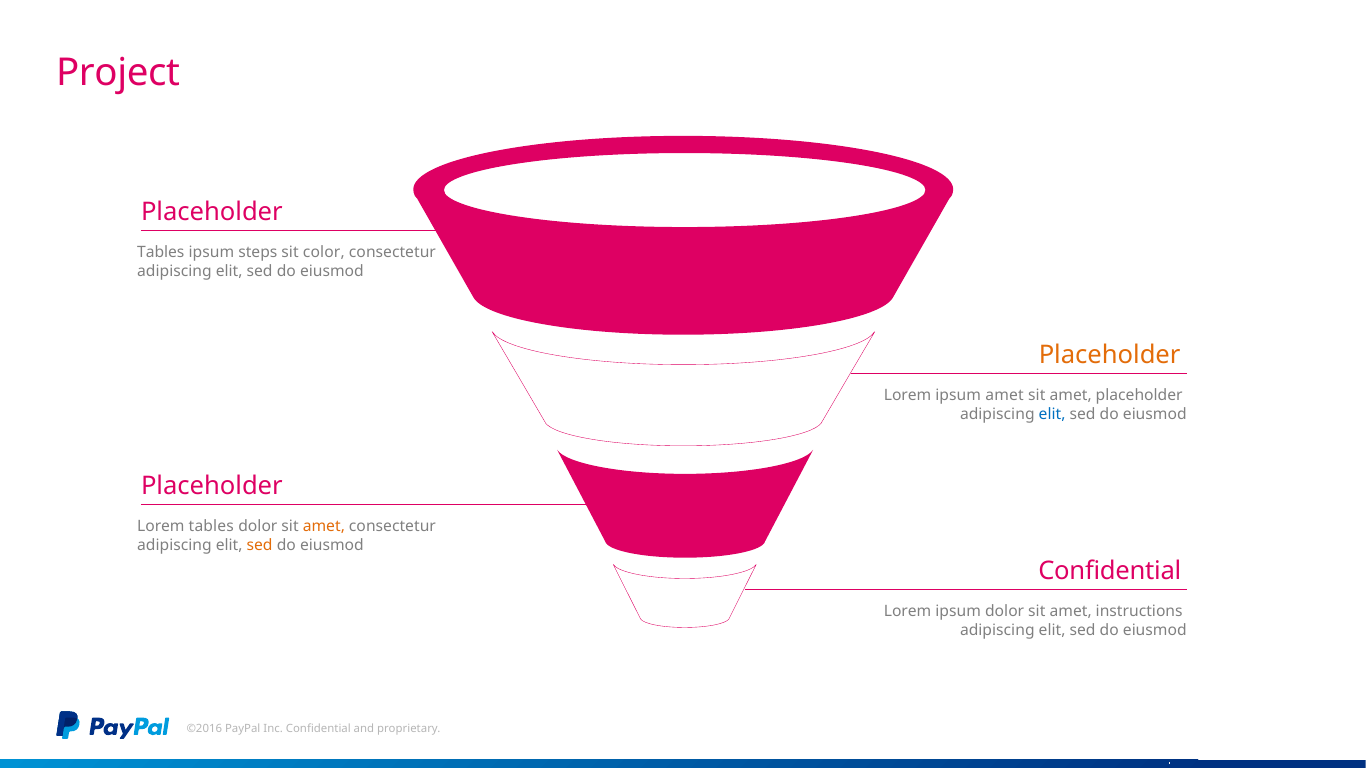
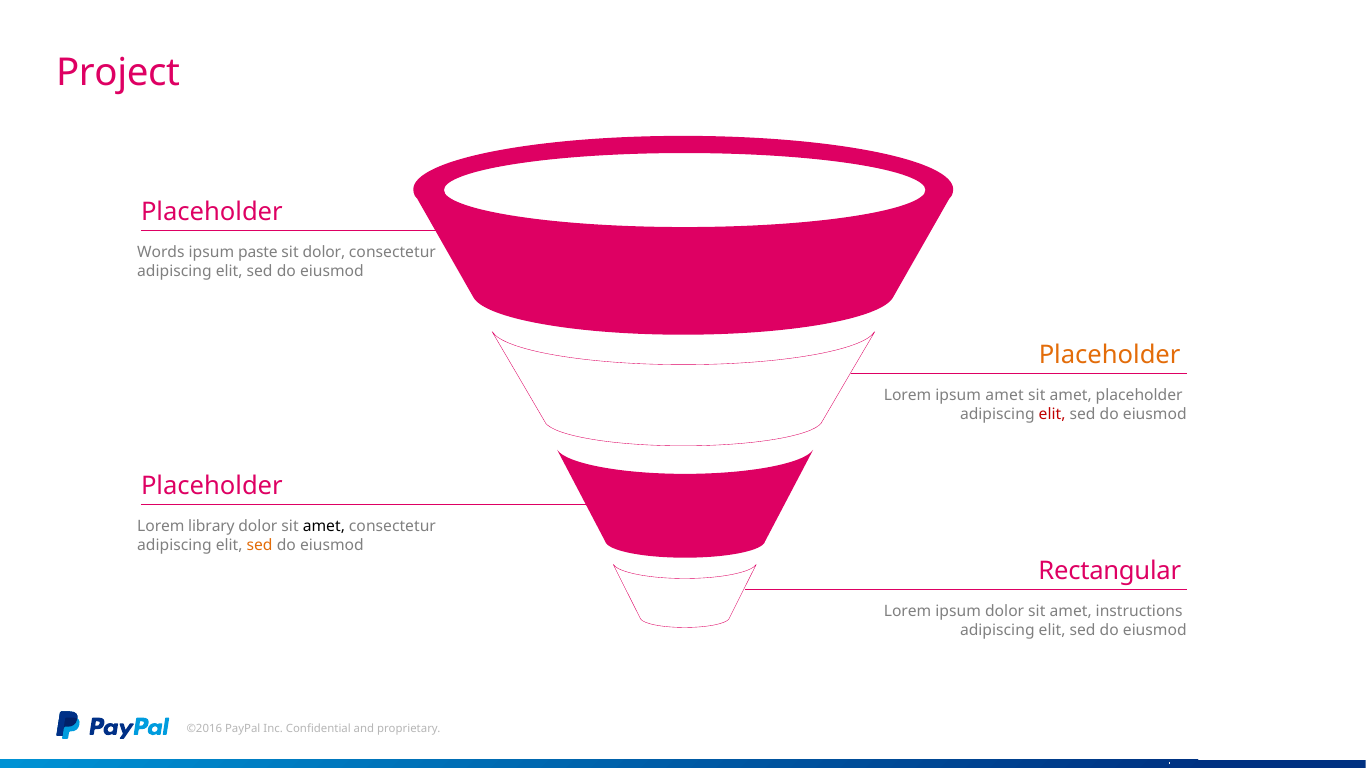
Tables: Tables -> Words (161, 252)
steps: steps -> paste (258, 252)
sit color: color -> dolor (324, 252)
elit colour: blue -> red (1052, 415)
Lorem tables: tables -> library (211, 527)
amet colour: orange -> black (324, 527)
Confidential: Confidential -> Rectangular (1110, 571)
